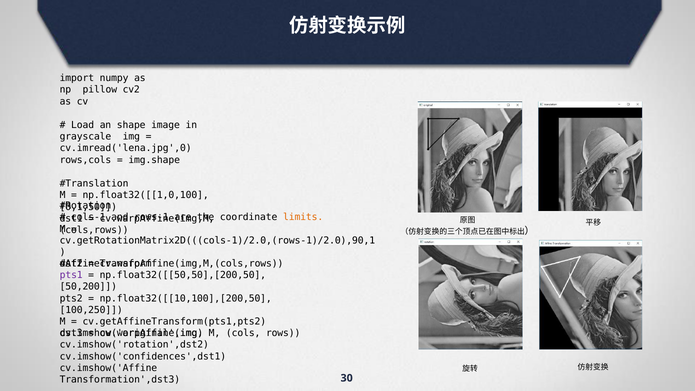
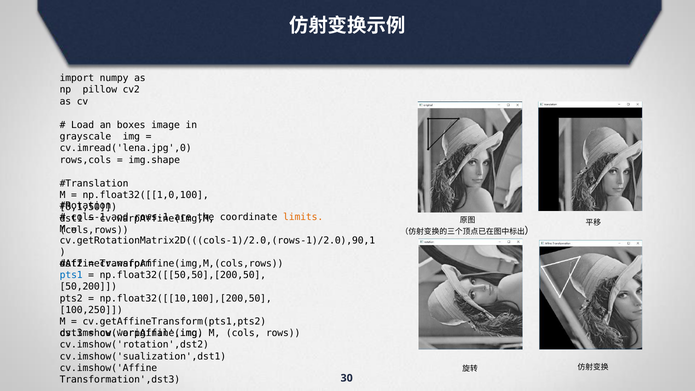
shape: shape -> boxes (131, 125)
pts1 colour: purple -> blue (71, 275)
cv.imshow('confidences',dst1: cv.imshow('confidences',dst1 -> cv.imshow('sualization',dst1 (143, 356)
